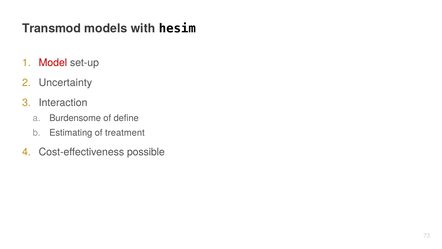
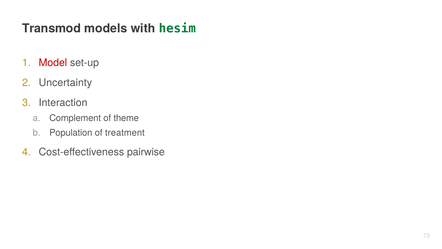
hesim colour: black -> green (177, 28)
Burdensome: Burdensome -> Complement (75, 118)
define: define -> theme (126, 118)
Estimating: Estimating -> Population (71, 133)
possible: possible -> pairwise (146, 152)
